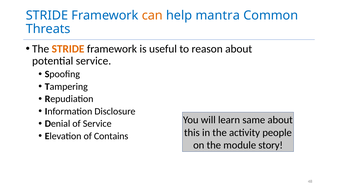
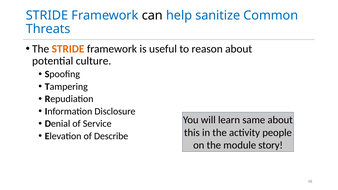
can colour: orange -> black (152, 15)
mantra: mantra -> sanitize (218, 15)
potential service: service -> culture (94, 61)
Contains: Contains -> Describe (111, 136)
